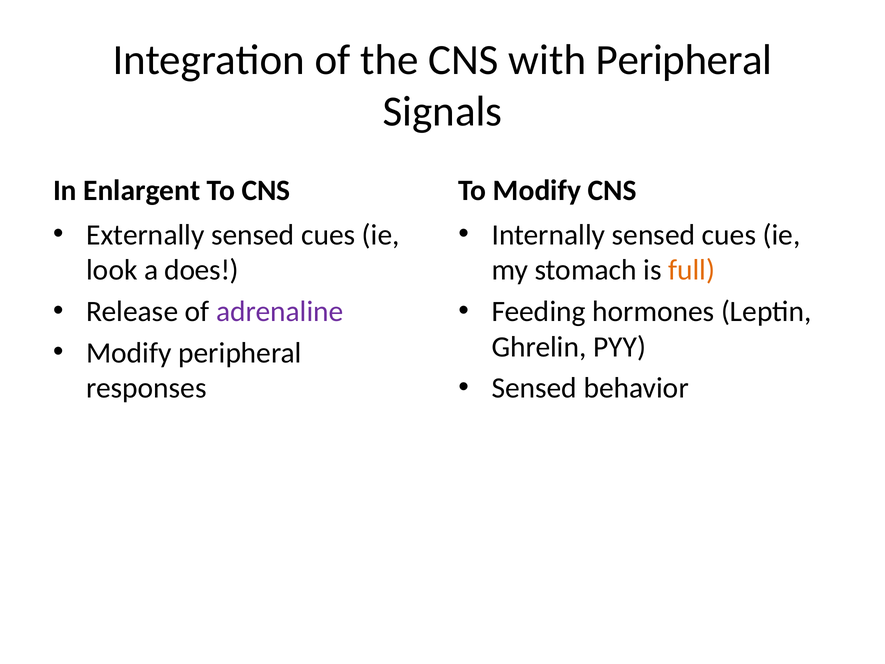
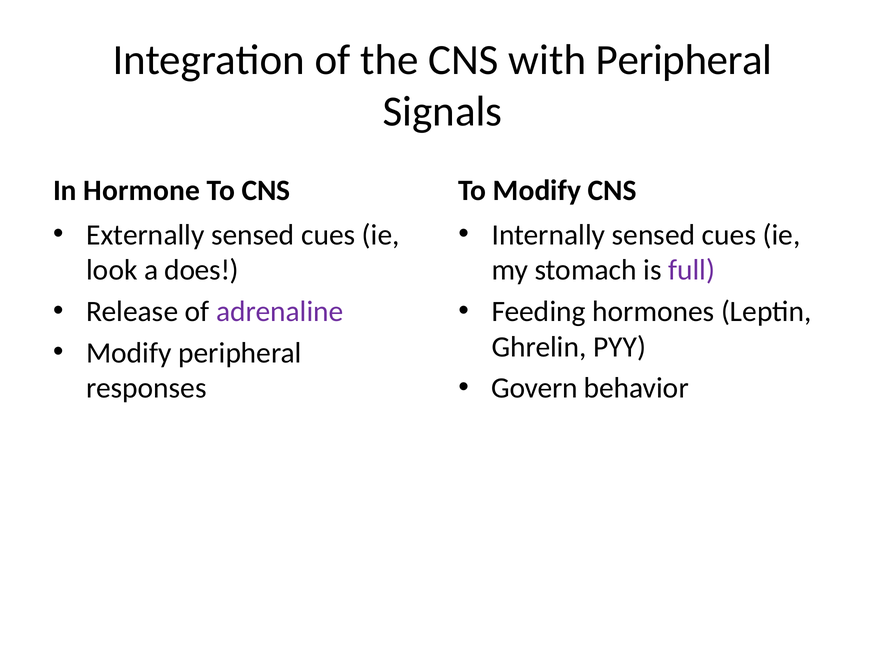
Enlargent: Enlargent -> Hormone (142, 190)
full colour: orange -> purple (692, 270)
Sensed: Sensed -> Govern (534, 388)
